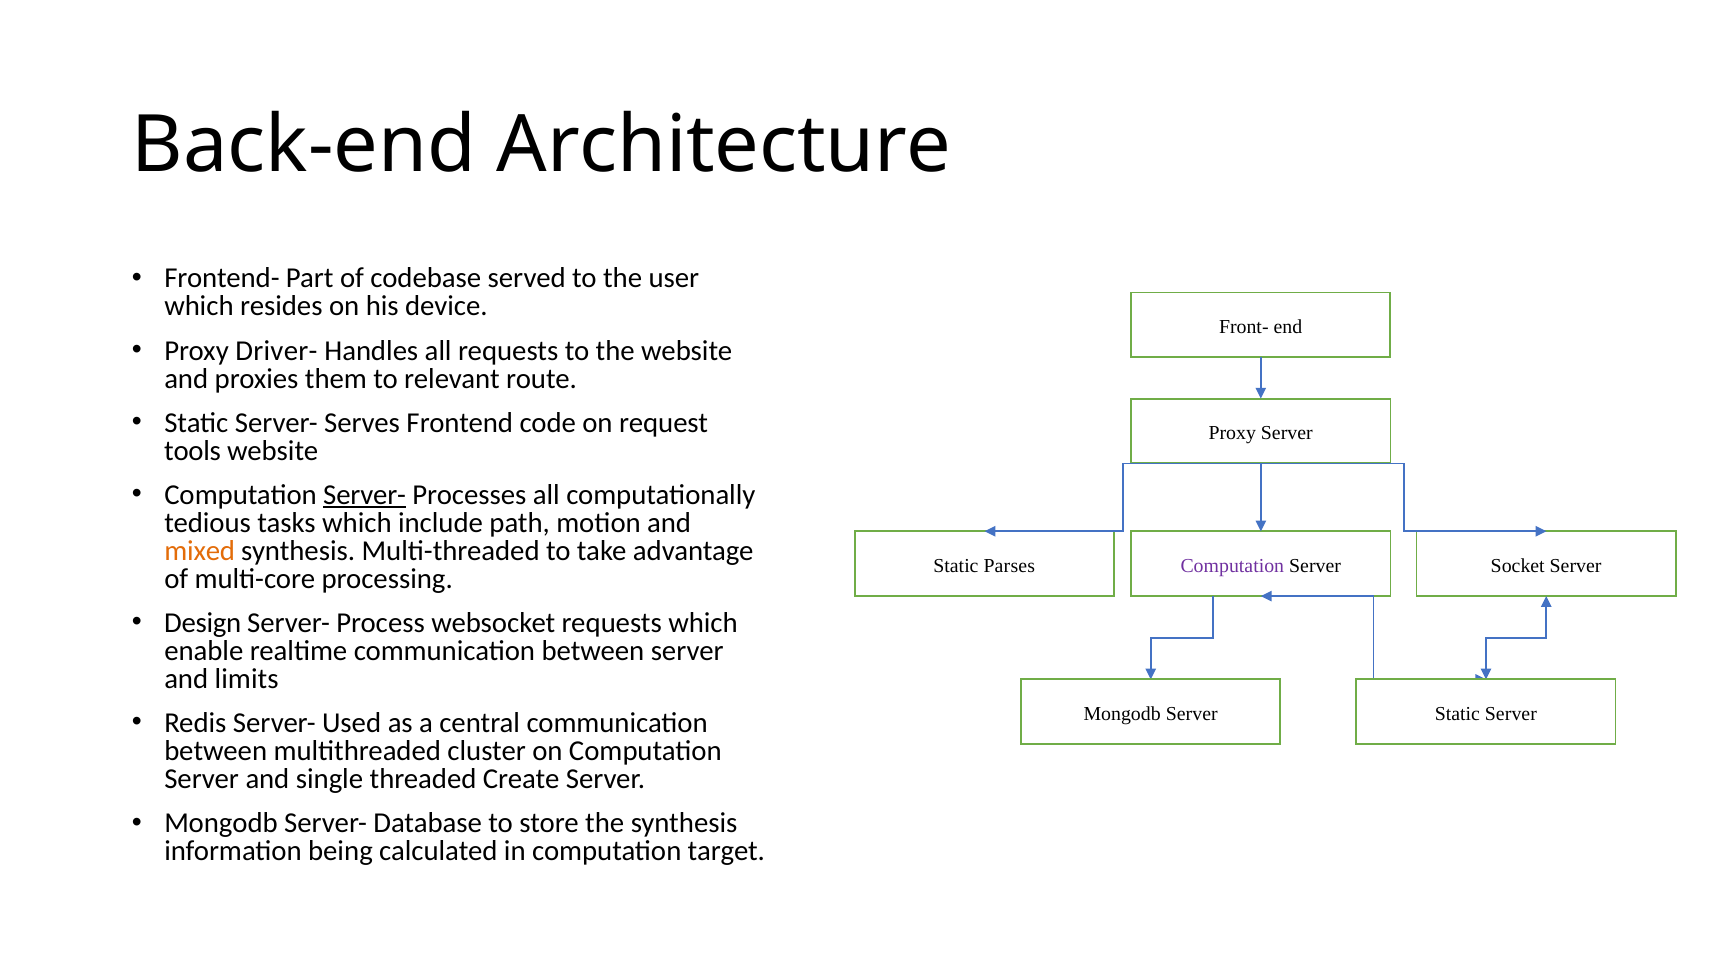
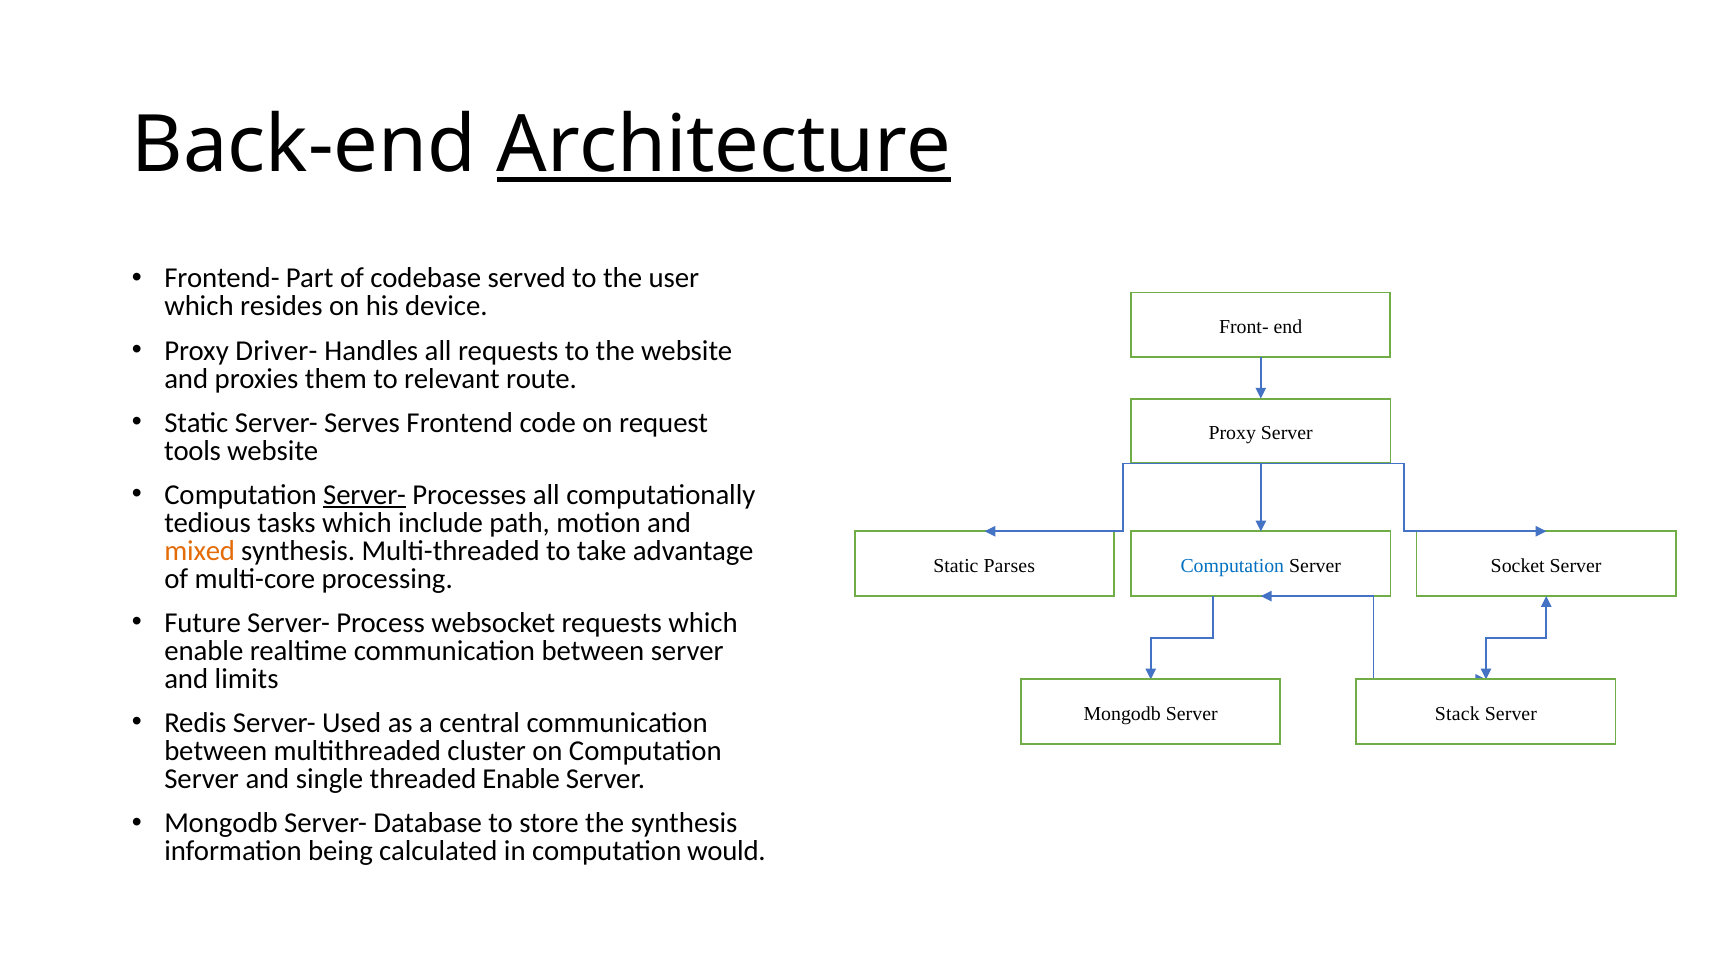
Architecture underline: none -> present (724, 145)
Computation colour: purple -> blue (1232, 566)
Design: Design -> Future (203, 623)
Static: Static -> Stack (1457, 714)
threaded Create: Create -> Enable (521, 779)
target: target -> would (726, 851)
